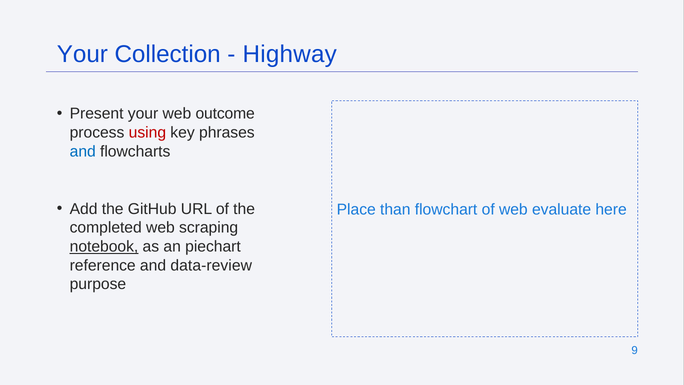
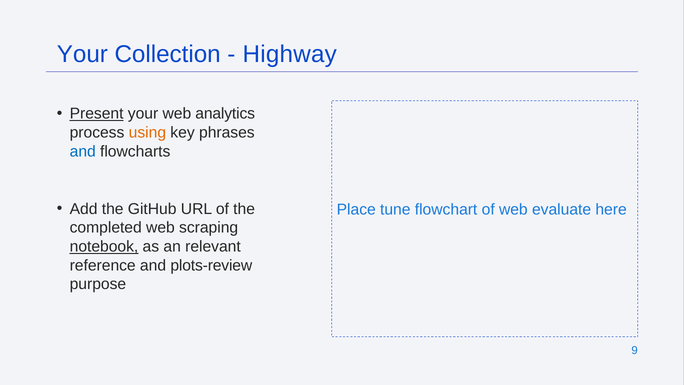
Present underline: none -> present (97, 114)
outcome: outcome -> analytics (225, 114)
using colour: red -> orange (147, 132)
than: than -> tune (395, 209)
piechart: piechart -> relevant (213, 246)
data-review: data-review -> plots-review (211, 265)
